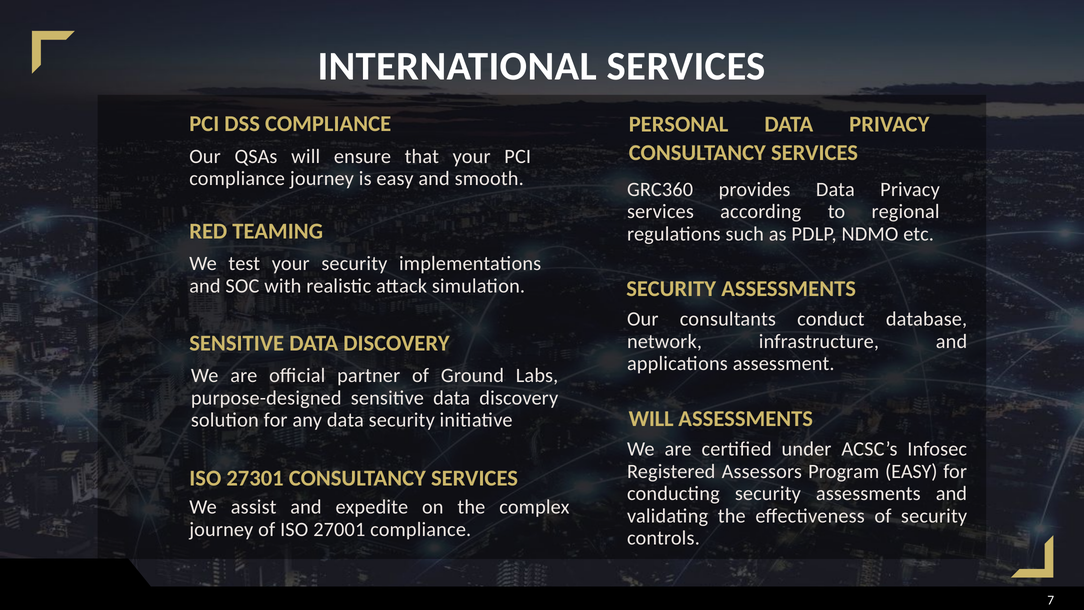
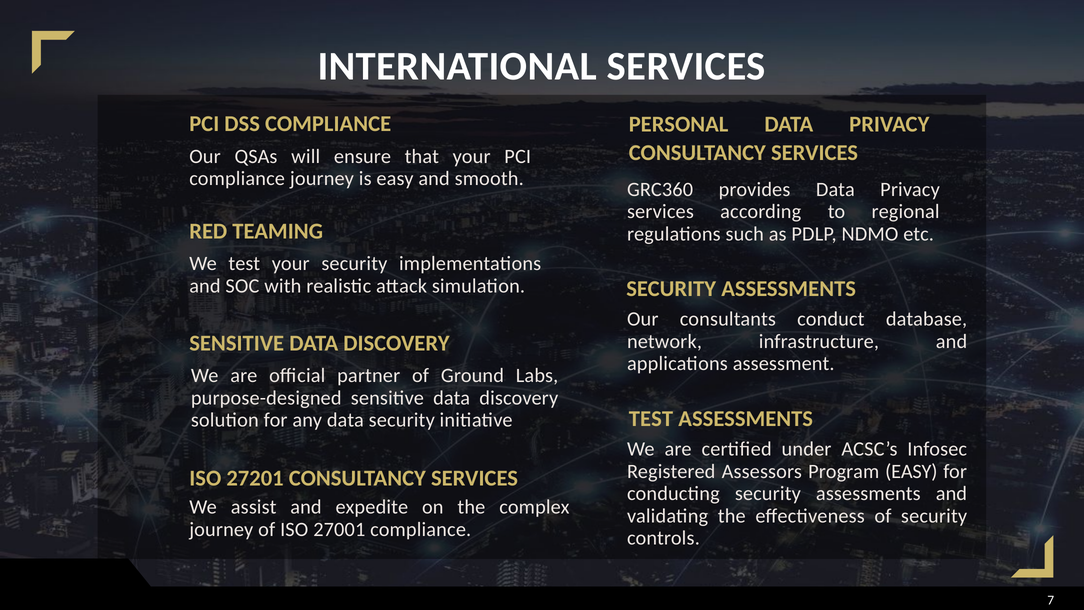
initiative WILL: WILL -> TEST (651, 418)
27301: 27301 -> 27201 (255, 478)
